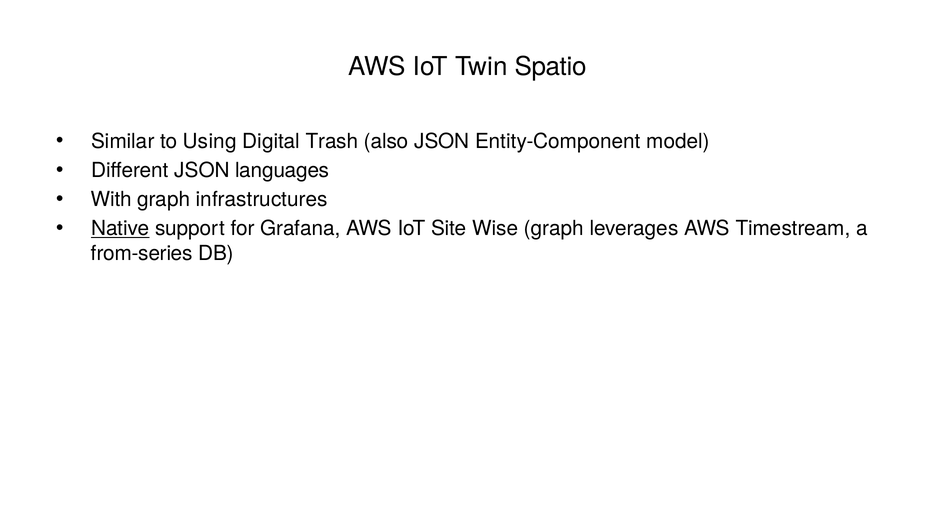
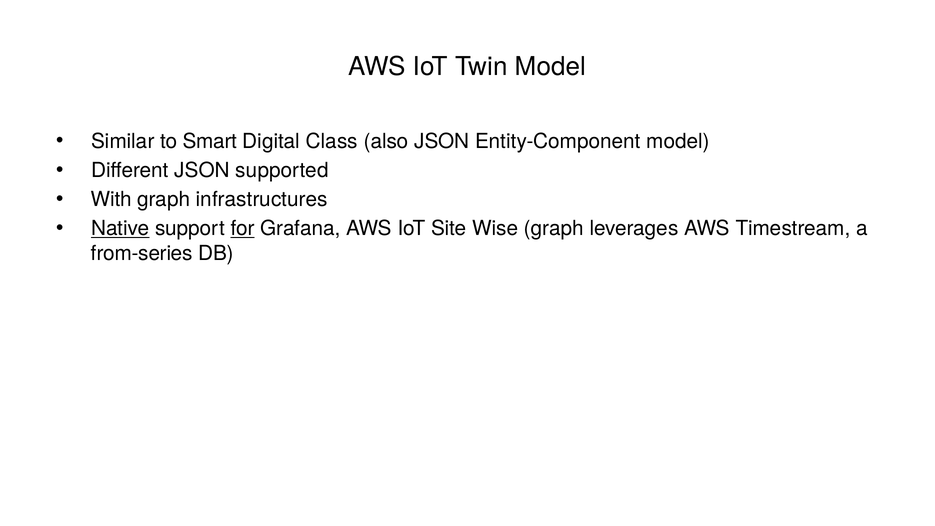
Twin Spatio: Spatio -> Model (550, 67)
Using: Using -> Smart (210, 141)
Trash: Trash -> Class (332, 141)
languages: languages -> supported (282, 170)
for underline: none -> present (243, 229)
